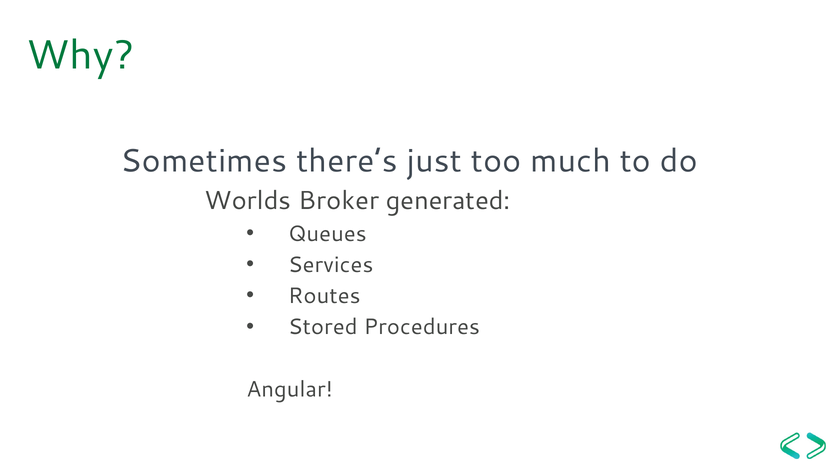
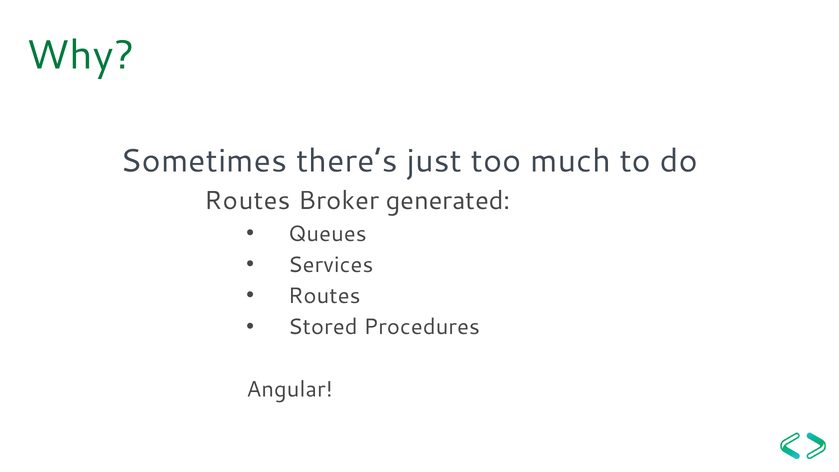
Worlds: Worlds -> Routes (248, 201)
